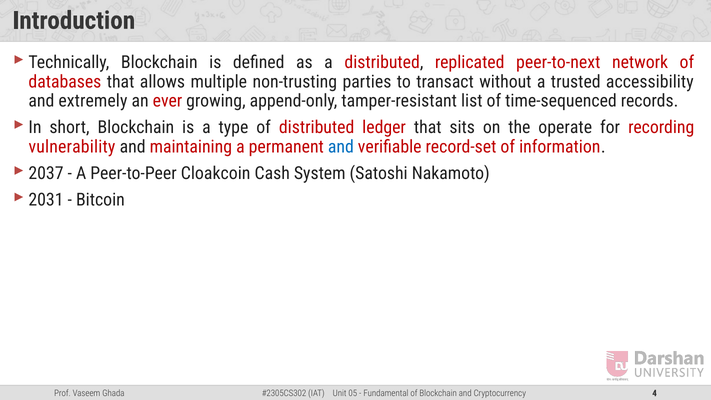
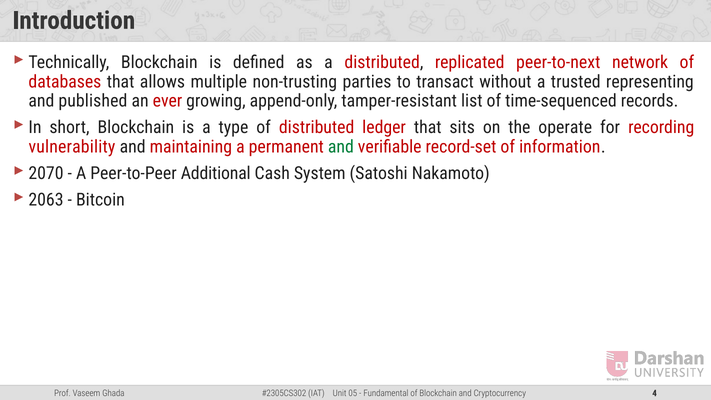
accessibility: accessibility -> representing (650, 82)
extremely: extremely -> published (93, 101)
and colour: blue -> green (341, 147)
2037: 2037 -> 2070 (46, 173)
Cloakcoin: Cloakcoin -> Additional (216, 173)
2031: 2031 -> 2063 (46, 200)
